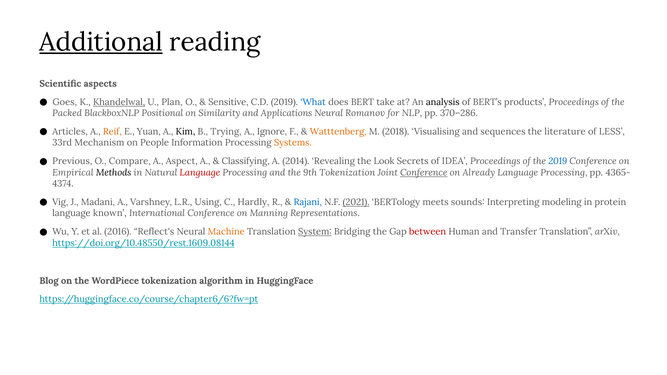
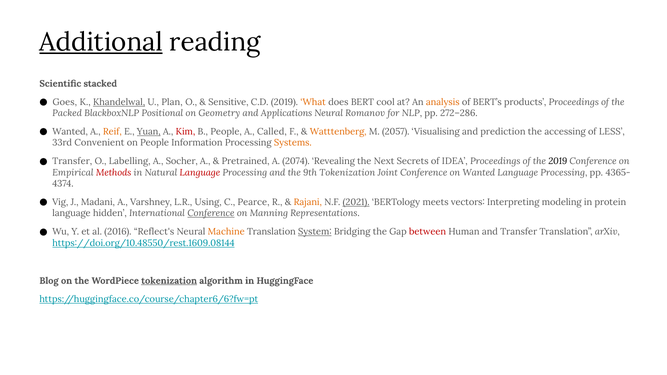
aspects: aspects -> stacked (100, 84)
What colour: blue -> orange (313, 102)
take: take -> cool (386, 102)
analysis colour: black -> orange (443, 102)
Similarity: Similarity -> Geometry (219, 113)
370–286: 370–286 -> 272–286 (459, 113)
Articles: Articles -> Wanted (70, 132)
Yuan underline: none -> present (149, 132)
Kim colour: black -> red (185, 132)
B Trying: Trying -> People (226, 132)
Ignore: Ignore -> Called (272, 132)
2018: 2018 -> 2057 (396, 132)
sequences: sequences -> prediction (503, 132)
literature: literature -> accessing (565, 132)
Mechanism: Mechanism -> Convenient (99, 143)
Previous: Previous -> Transfer (72, 162)
Compare: Compare -> Labelling (130, 162)
Aspect: Aspect -> Socher (182, 162)
Classifying: Classifying -> Pretrained (246, 162)
2014: 2014 -> 2074 (296, 162)
Look: Look -> Next (384, 162)
2019 colour: blue -> black (558, 162)
Methods colour: black -> red (114, 173)
Conference underline: present -> none (424, 173)
on Already: Already -> Wanted (479, 173)
Hardly: Hardly -> Pearce (254, 202)
Rajani colour: blue -> orange (308, 202)
sounds: sounds -> vectors (468, 202)
known: known -> hidden (110, 213)
Conference underline: none -> present (211, 213)
tokenization underline: none -> present (169, 281)
